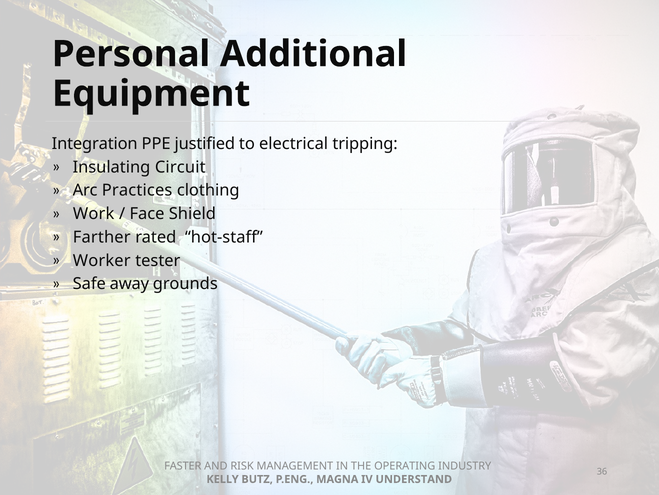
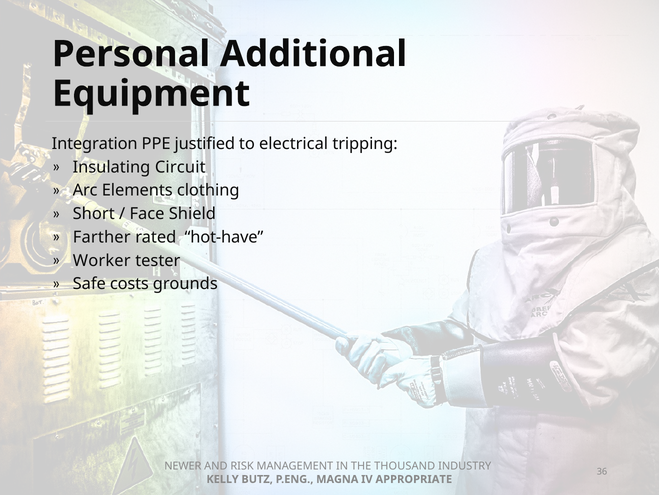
Practices: Practices -> Elements (137, 190)
Work: Work -> Short (94, 214)
hot-staff: hot-staff -> hot-have (224, 237)
away: away -> costs (129, 283)
FASTER: FASTER -> NEWER (183, 465)
OPERATING: OPERATING -> THOUSAND (405, 465)
UNDERSTAND: UNDERSTAND -> APPROPRIATE (414, 479)
